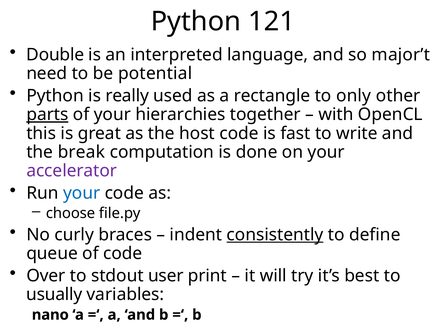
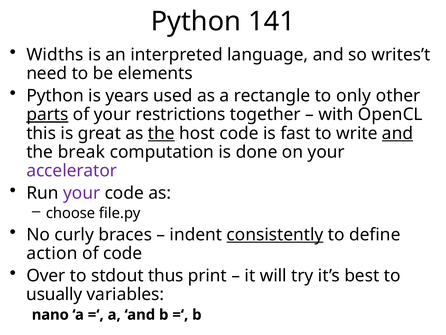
121: 121 -> 141 (272, 21)
Double: Double -> Widths (55, 55)
major’t: major’t -> writes’t (401, 55)
potential: potential -> elements (155, 73)
really: really -> years (127, 96)
hierarchies: hierarchies -> restrictions (180, 114)
the underline: none -> present (161, 133)
and underline: none -> present (398, 133)
your colour: blue -> purple (82, 193)
queue: queue -> action (52, 253)
user: user -> thus (166, 275)
